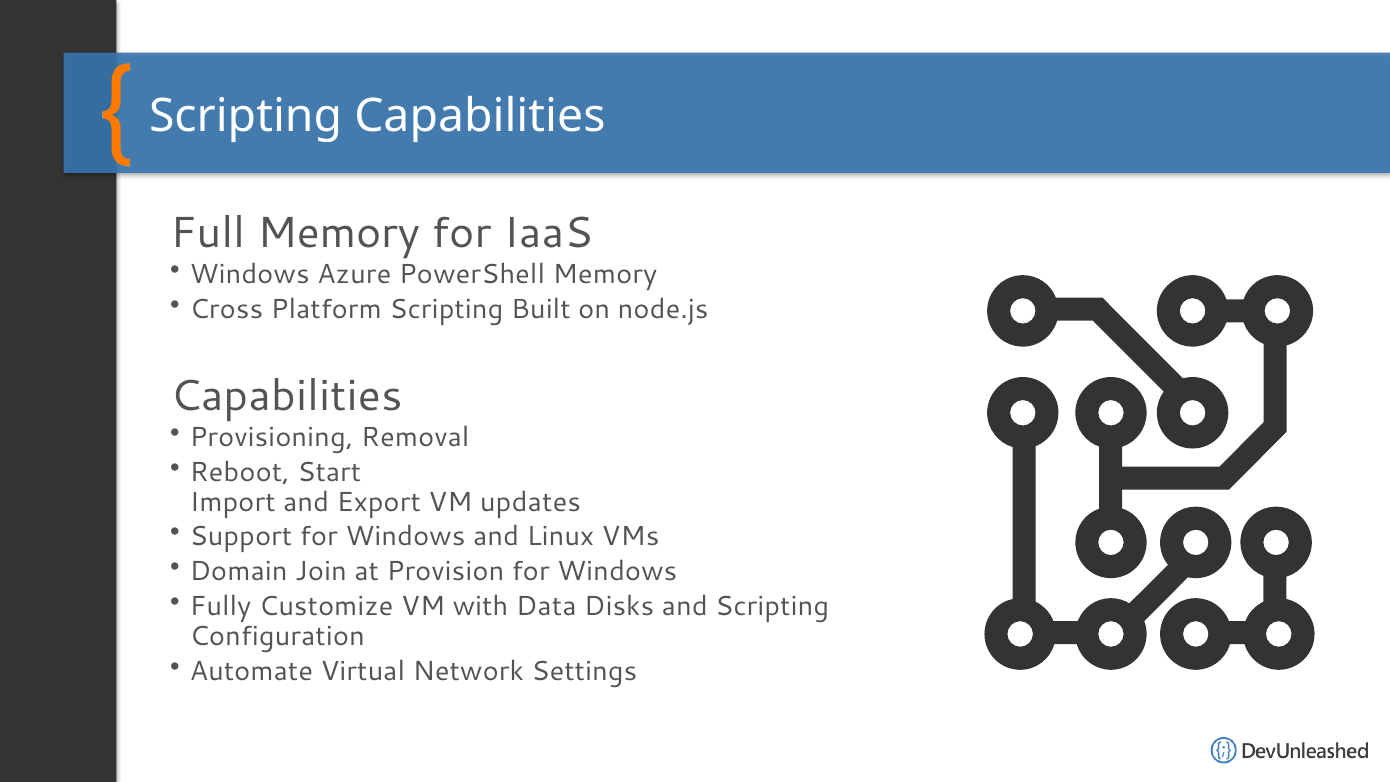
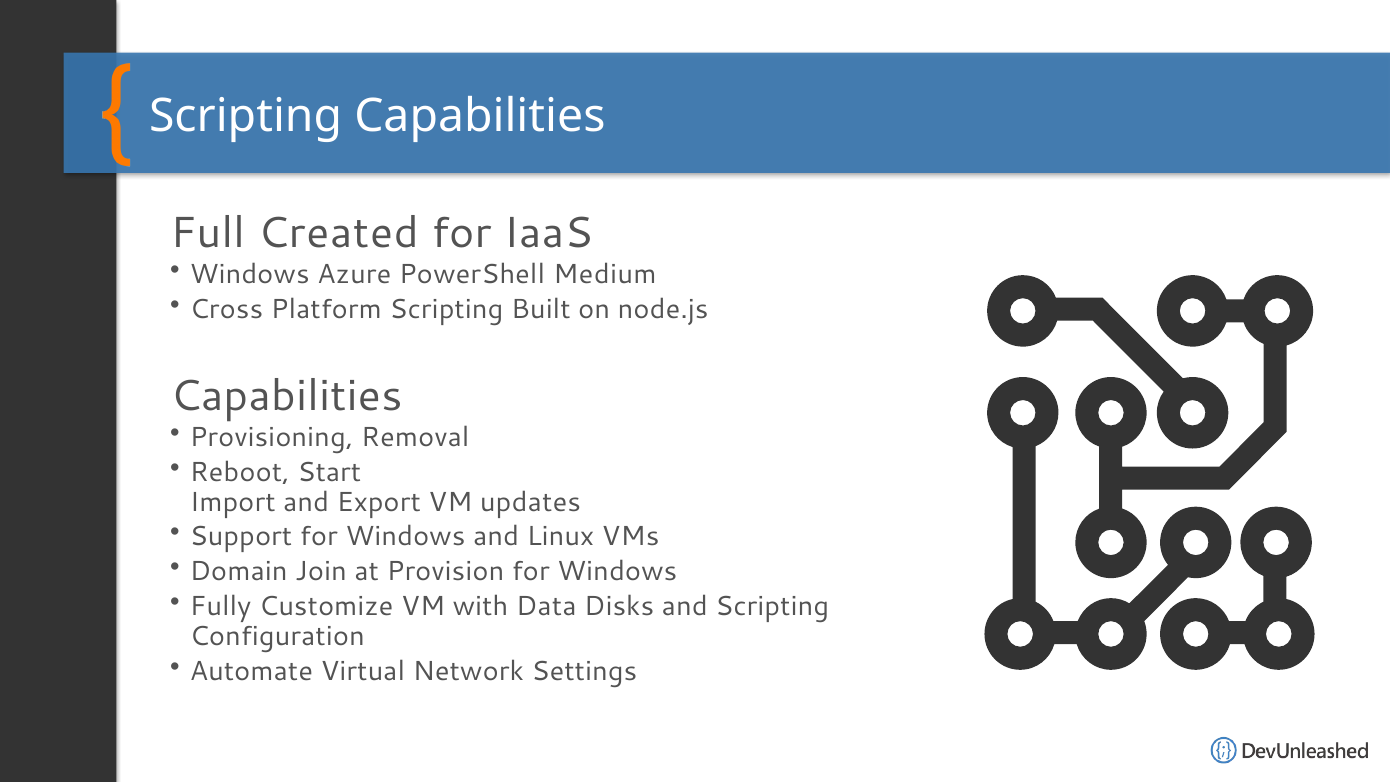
Full Memory: Memory -> Created (338, 233)
PowerShell Memory: Memory -> Medium (605, 274)
